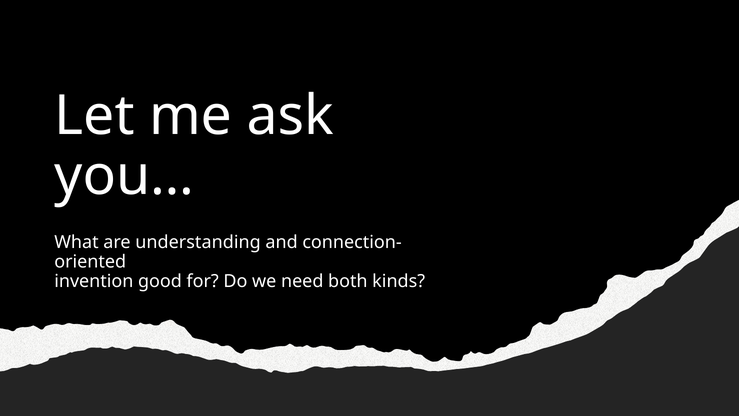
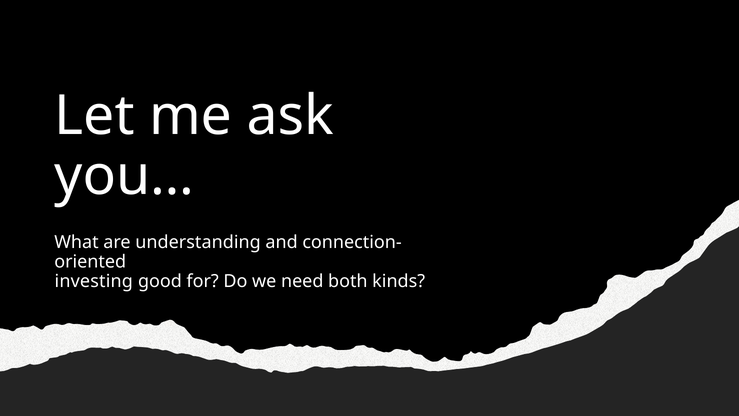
invention: invention -> investing (94, 281)
